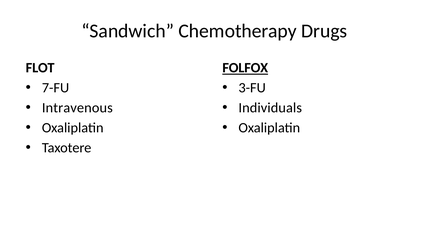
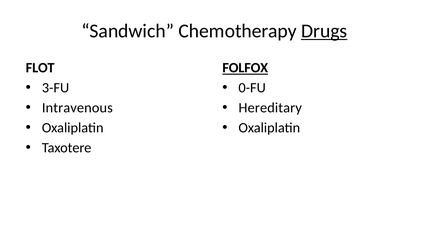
Drugs underline: none -> present (324, 31)
7-FU: 7-FU -> 3-FU (56, 88)
3-FU: 3-FU -> 0-FU (252, 88)
Individuals: Individuals -> Hereditary (270, 108)
